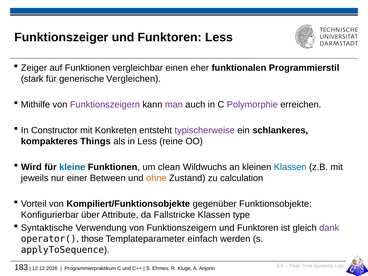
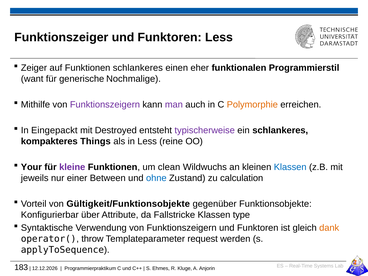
Funktionen vergleichbar: vergleichbar -> schlankeres (138, 68)
stark: stark -> want (32, 79)
Vergleichen: Vergleichen -> Nochmalige (134, 79)
Polymorphie colour: purple -> orange (252, 105)
Constructor: Constructor -> Eingepackt (54, 130)
Konkreten: Konkreten -> Destroyed (116, 130)
Wird: Wird -> Your (31, 167)
kleine colour: blue -> purple (72, 167)
ohne colour: orange -> blue (156, 178)
Kompiliert/Funktionsobjekte: Kompiliert/Funktionsobjekte -> Gültigkeit/Funktionsobjekte (128, 204)
dank colour: purple -> orange (329, 228)
those: those -> throw (92, 239)
einfach: einfach -> request (203, 239)
